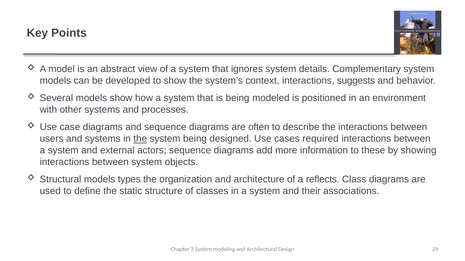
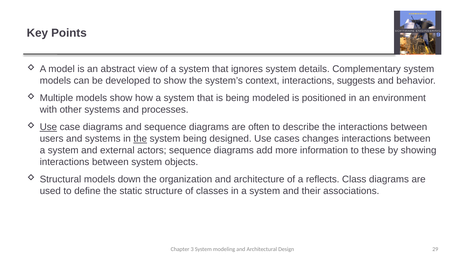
Several: Several -> Multiple (56, 98)
Use underline: none -> present (48, 127)
required: required -> changes (321, 139)
types: types -> down (129, 180)
